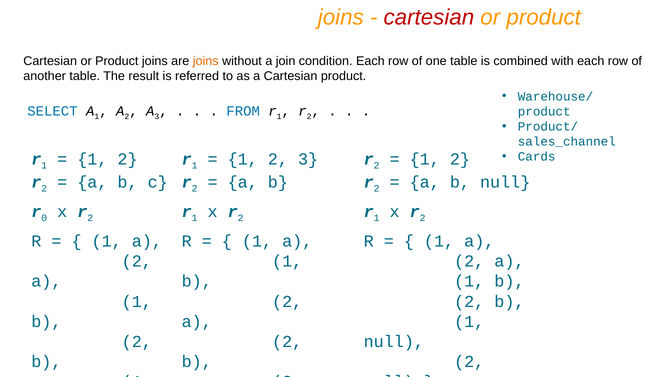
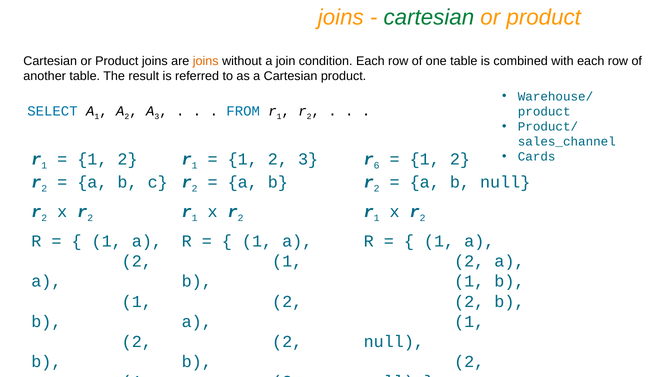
cartesian colour: red -> green (429, 17)
2: 2 -> 6 (377, 166)
0: 0 -> 2 (44, 218)
